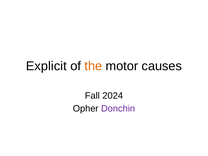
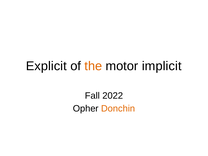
causes: causes -> implicit (162, 66)
2024: 2024 -> 2022 (113, 96)
Donchin colour: purple -> orange (118, 109)
